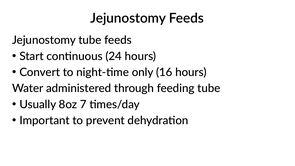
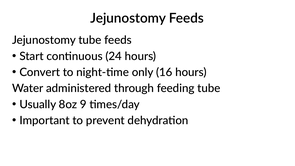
7: 7 -> 9 (83, 104)
